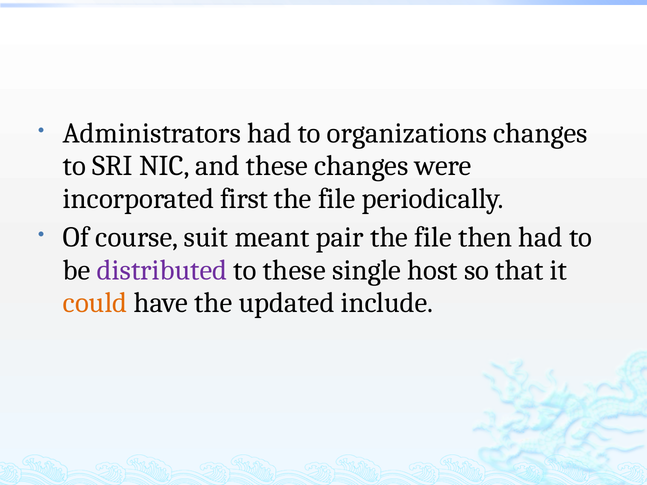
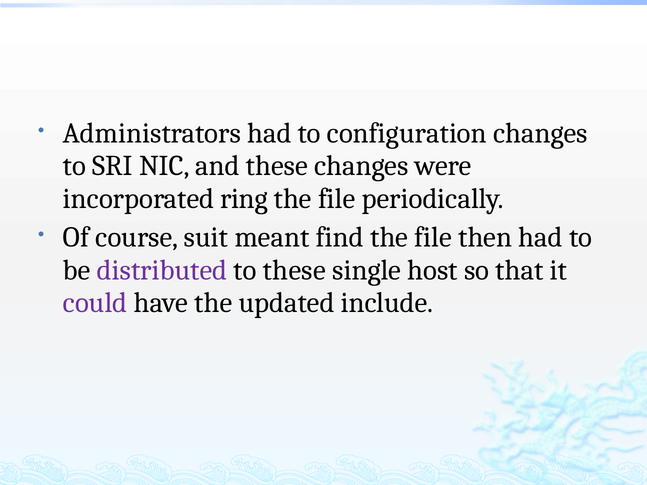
organizations: organizations -> configuration (407, 133)
first: first -> ring (244, 199)
pair: pair -> find (340, 237)
could colour: orange -> purple (95, 303)
